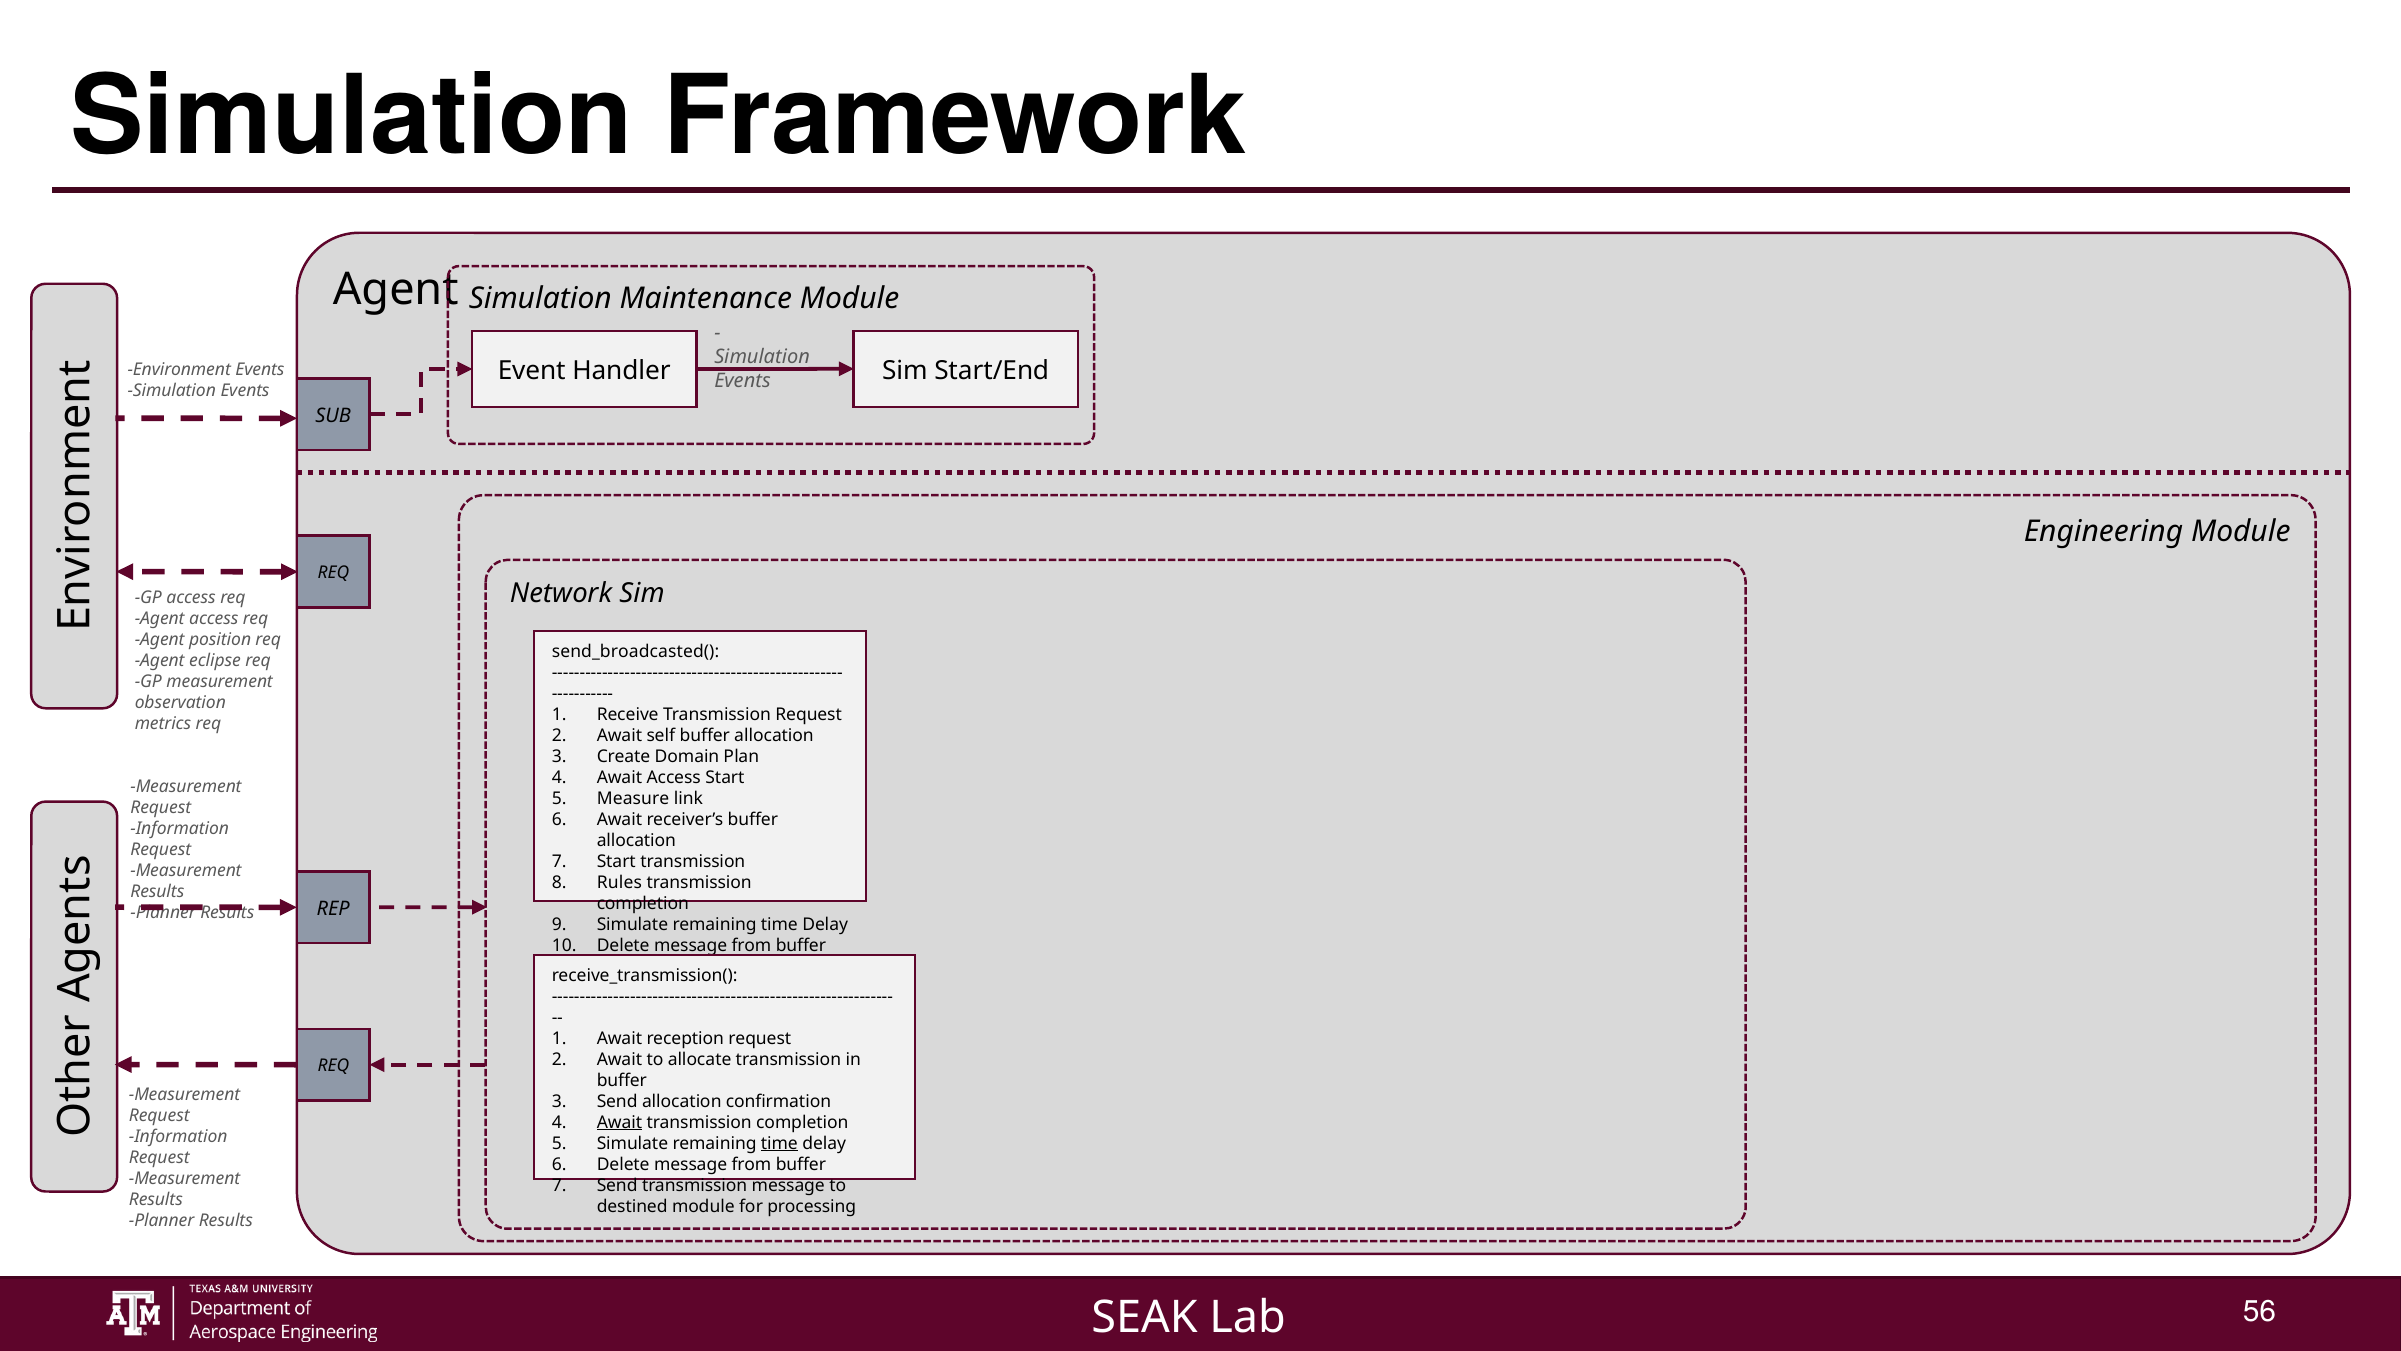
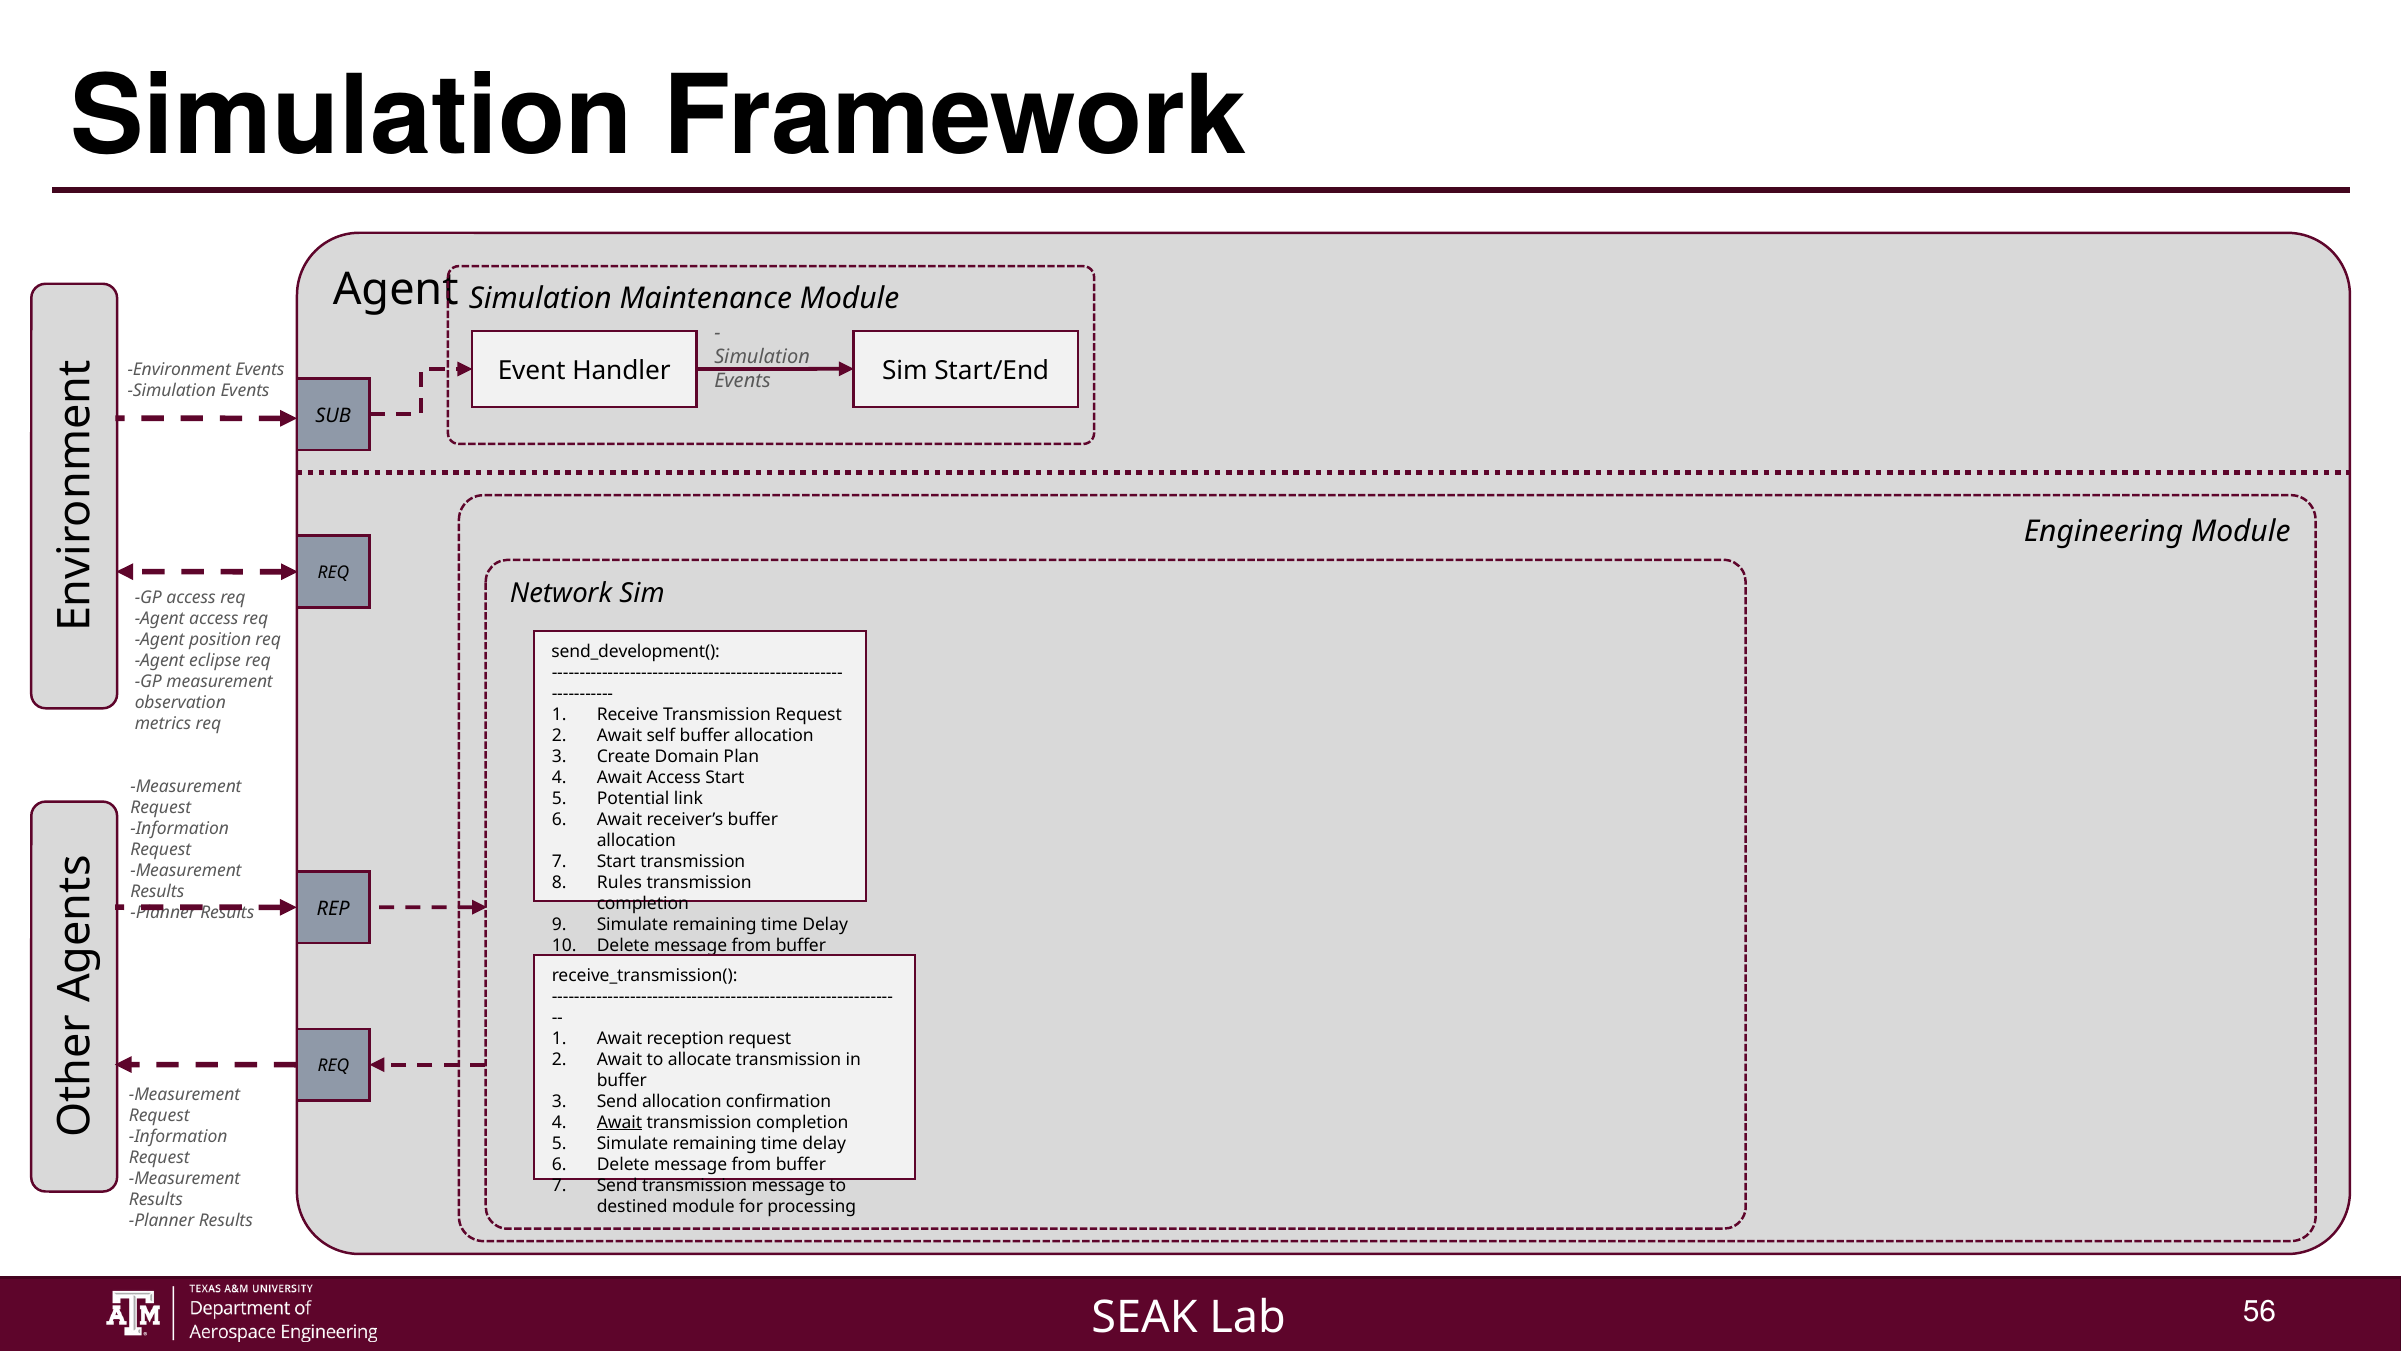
send_broadcasted(: send_broadcasted( -> send_development( (636, 652)
Measure: Measure -> Potential (633, 798)
time underline: present -> none (779, 1143)
